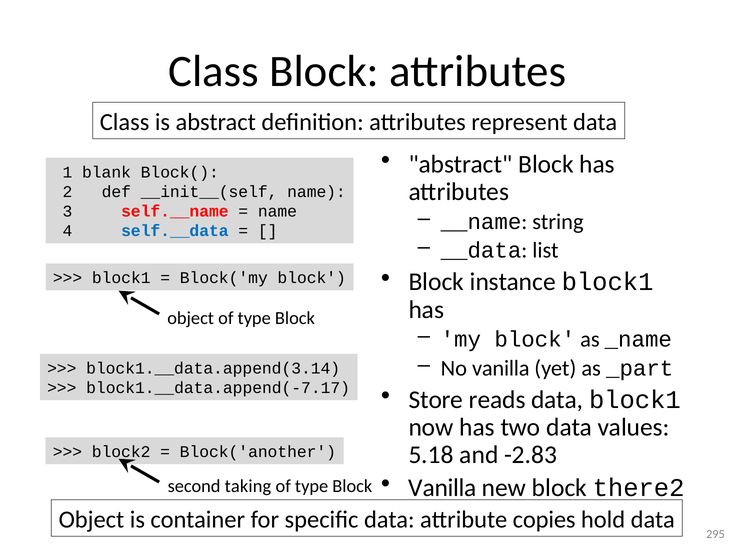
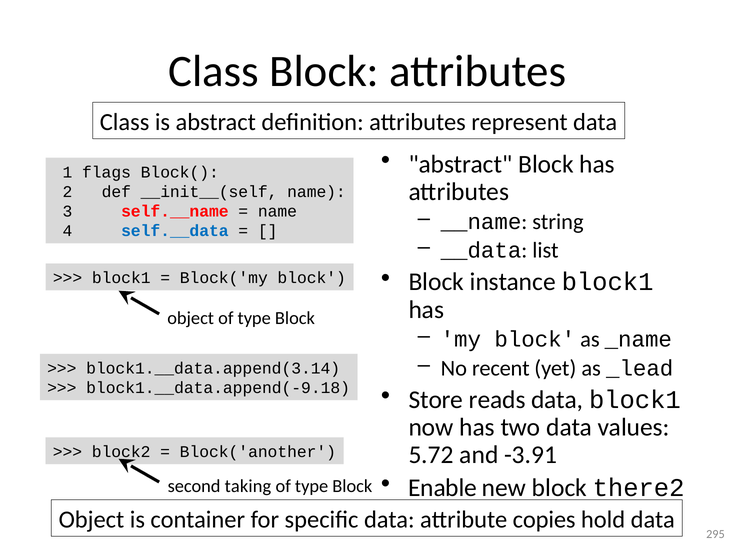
blank: blank -> flags (107, 172)
No vanilla: vanilla -> recent (501, 368)
_part: _part -> _lead (640, 368)
block1.__data.append(-7.17: block1.__data.append(-7.17 -> block1.__data.append(-9.18 (218, 387)
5.18: 5.18 -> 5.72 (431, 454)
-2.83: -2.83 -> -3.91 (531, 454)
Vanilla: Vanilla -> Enable (443, 487)
